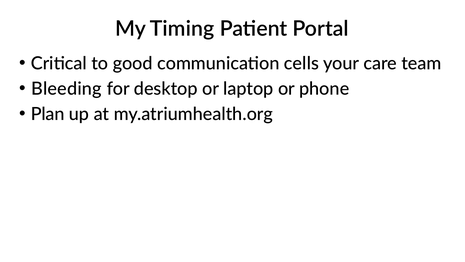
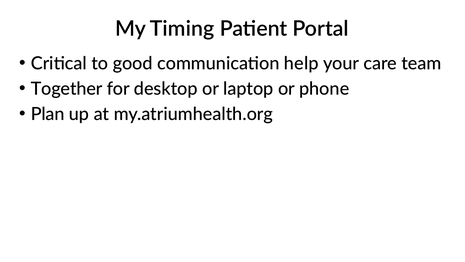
cells: cells -> help (301, 63)
Bleeding: Bleeding -> Together (67, 89)
